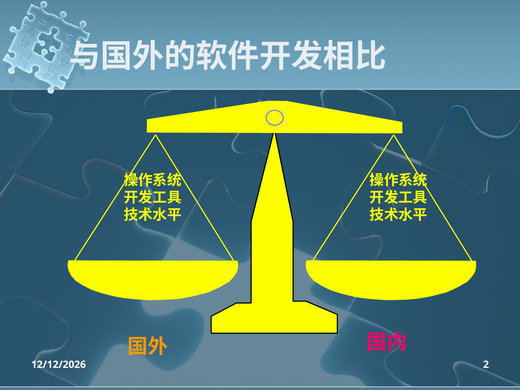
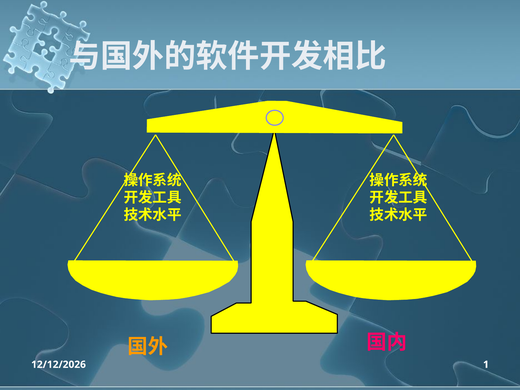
2: 2 -> 1 (486, 365)
